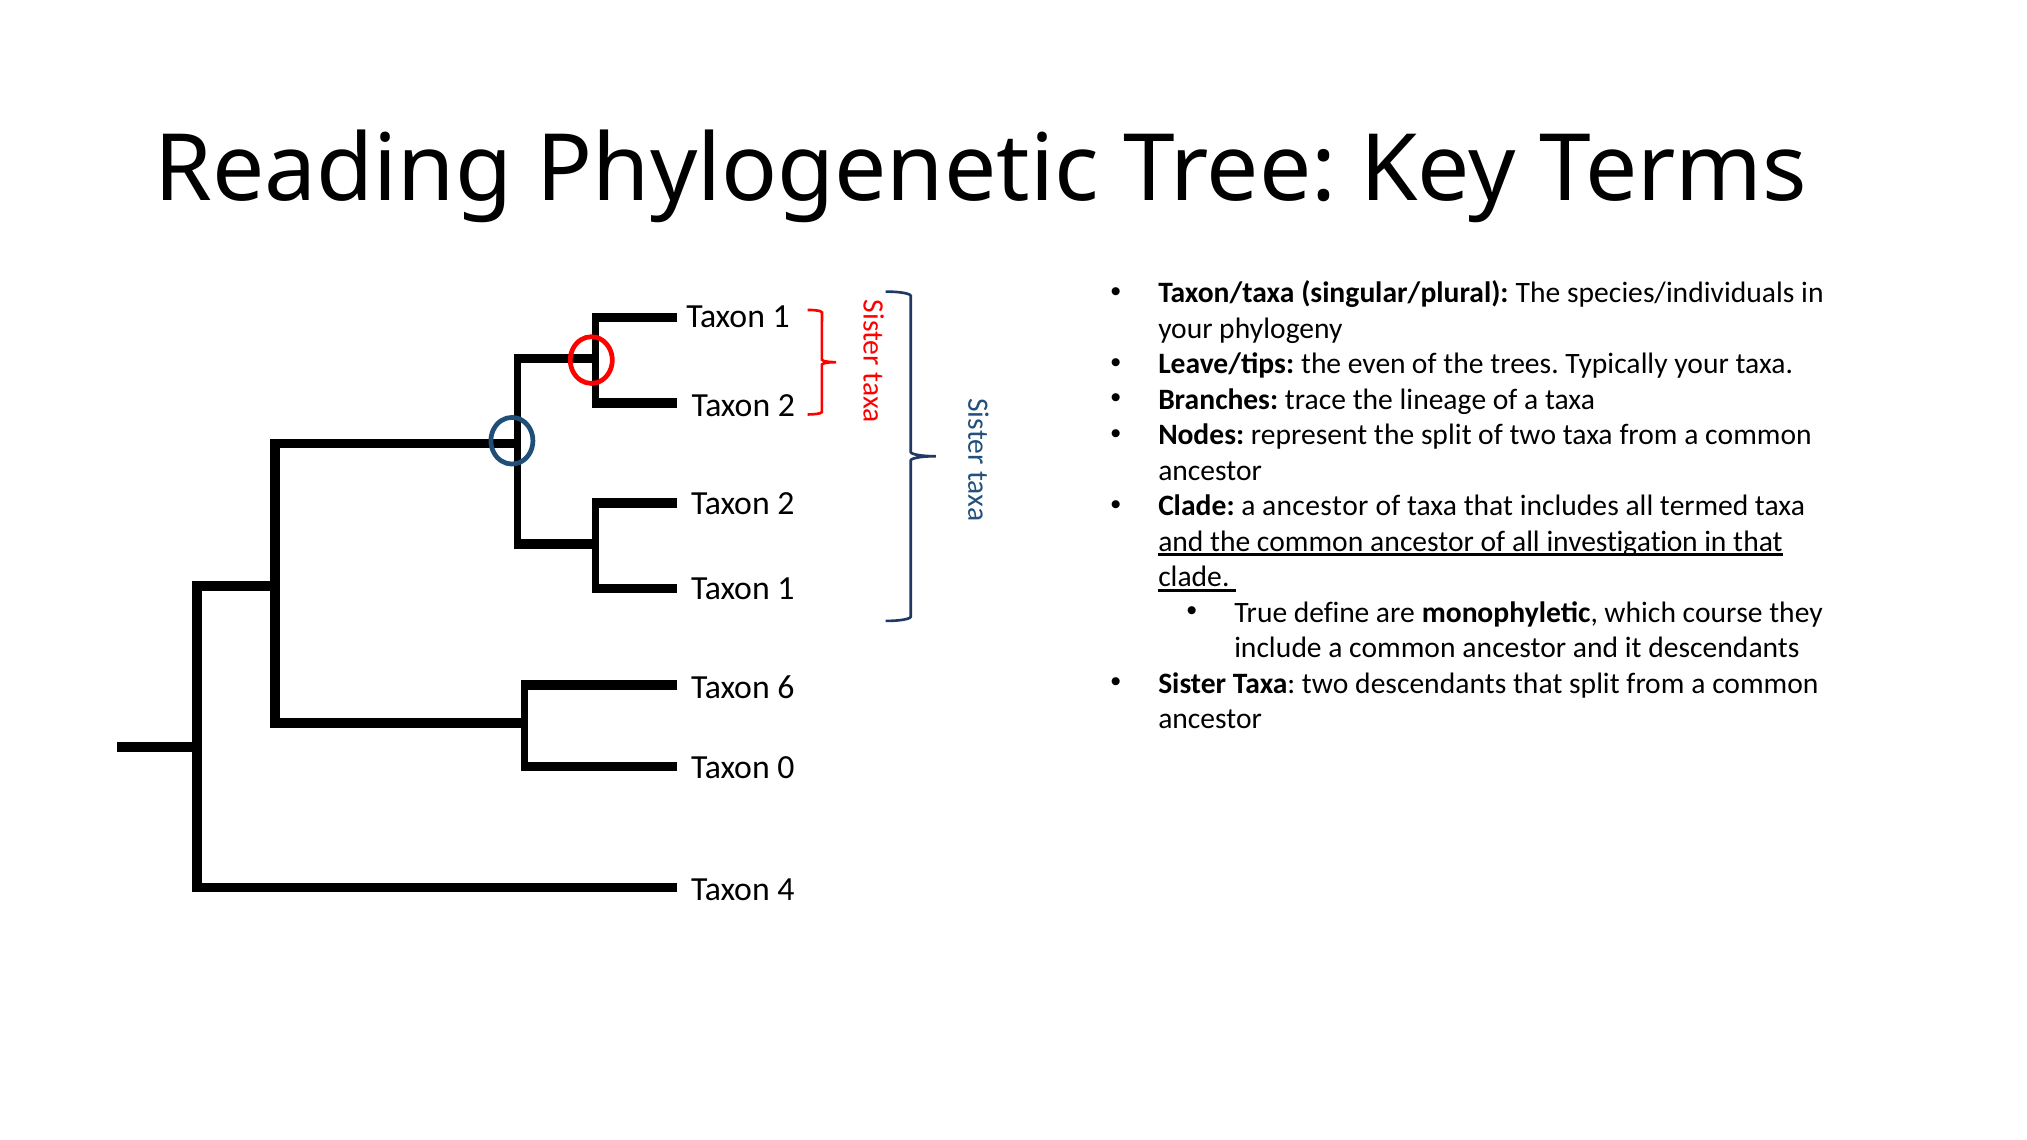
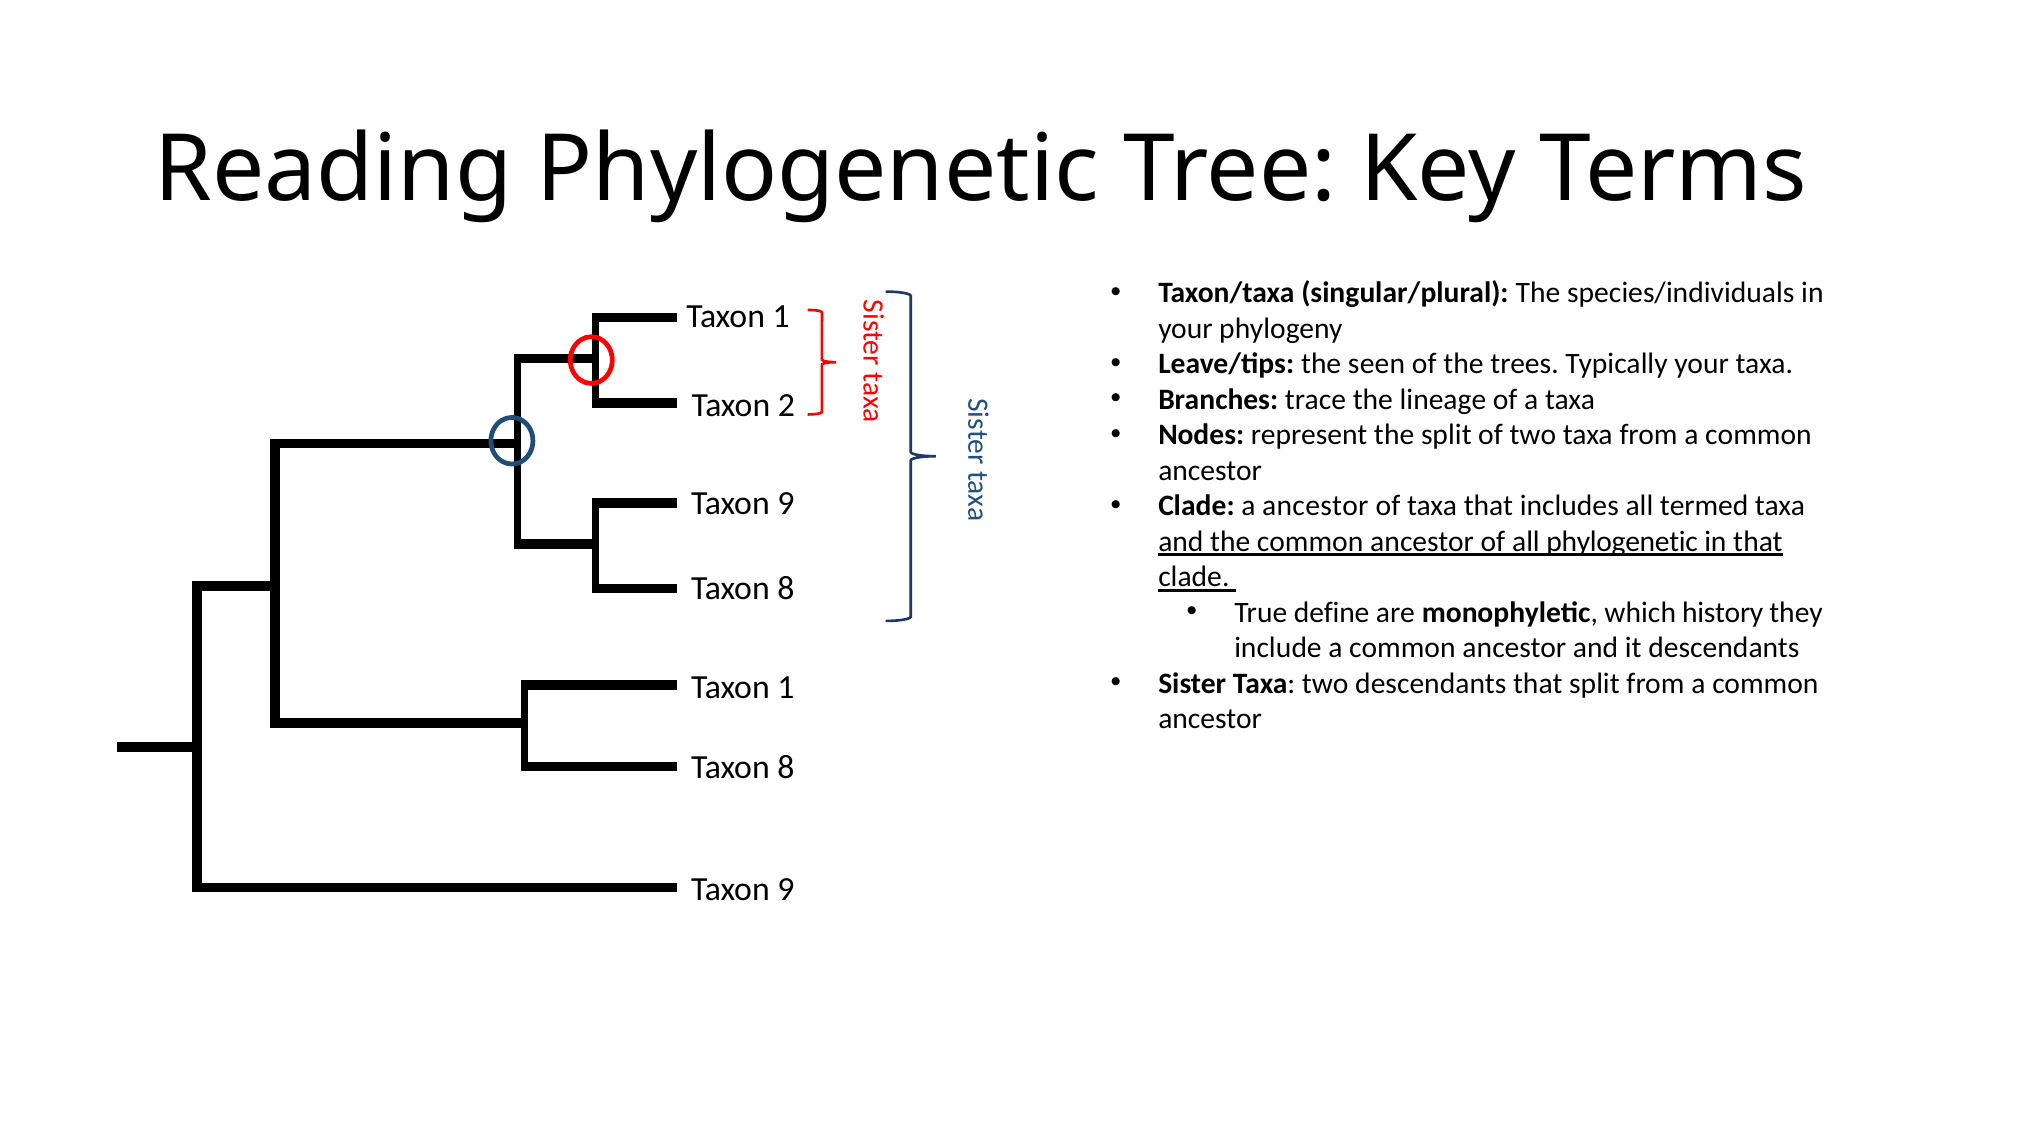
even: even -> seen (1377, 364)
2: 2 -> 9 (786, 504)
all investigation: investigation -> phylogenetic (1622, 542)
1: 1 -> 8 (786, 588)
course: course -> history (1723, 613)
6: 6 -> 1 (786, 687)
0: 0 -> 8 (786, 768)
4: 4 -> 9 (786, 890)
